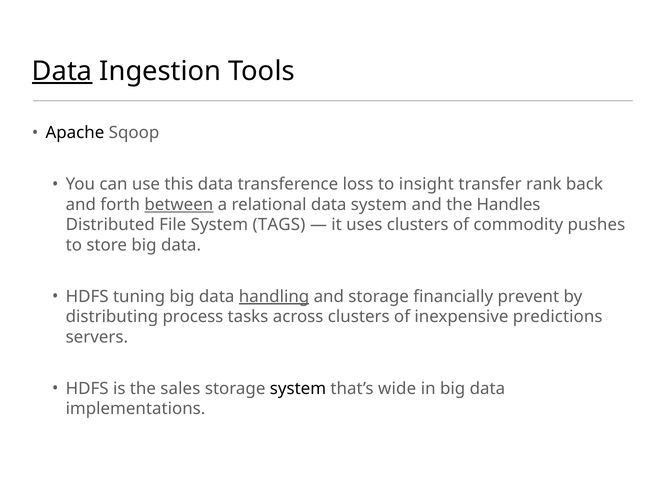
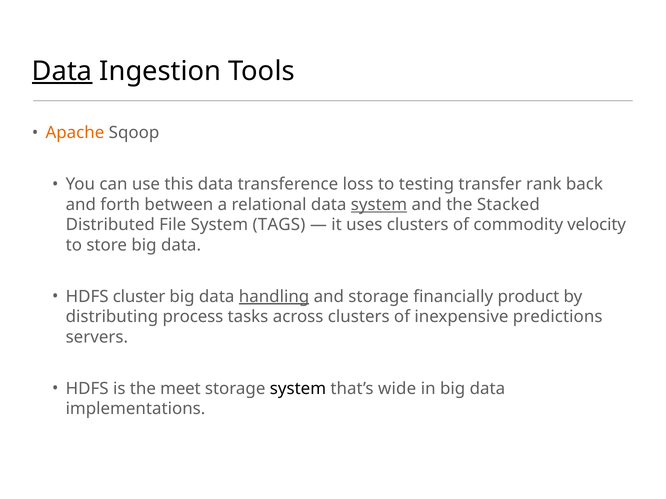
Apache colour: black -> orange (75, 133)
insight: insight -> testing (426, 184)
between underline: present -> none (179, 205)
system underline: none -> present (379, 205)
Handles: Handles -> Stacked (508, 205)
pushes: pushes -> velocity (597, 225)
tuning: tuning -> cluster (139, 297)
prevent: prevent -> product (528, 297)
sales: sales -> meet (180, 389)
